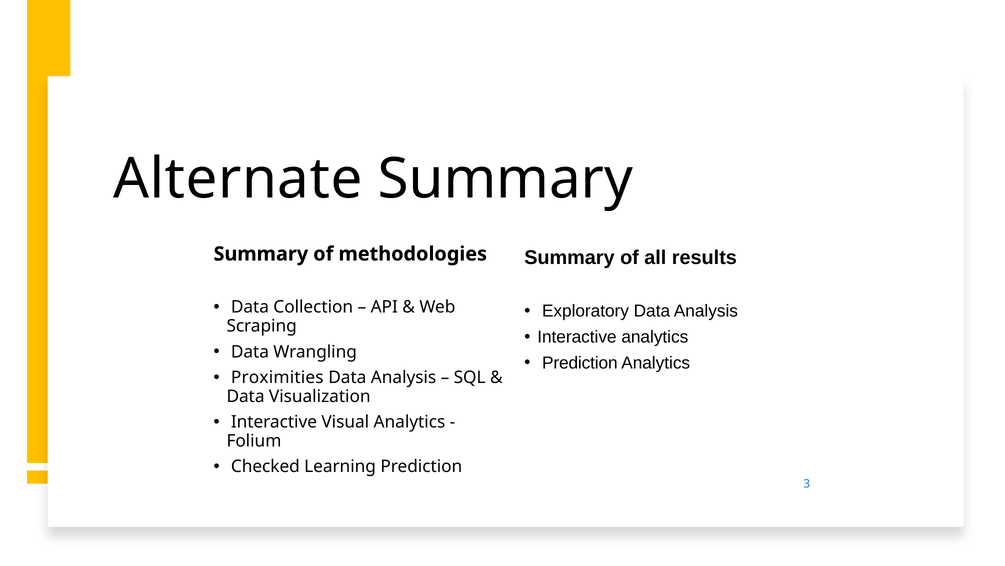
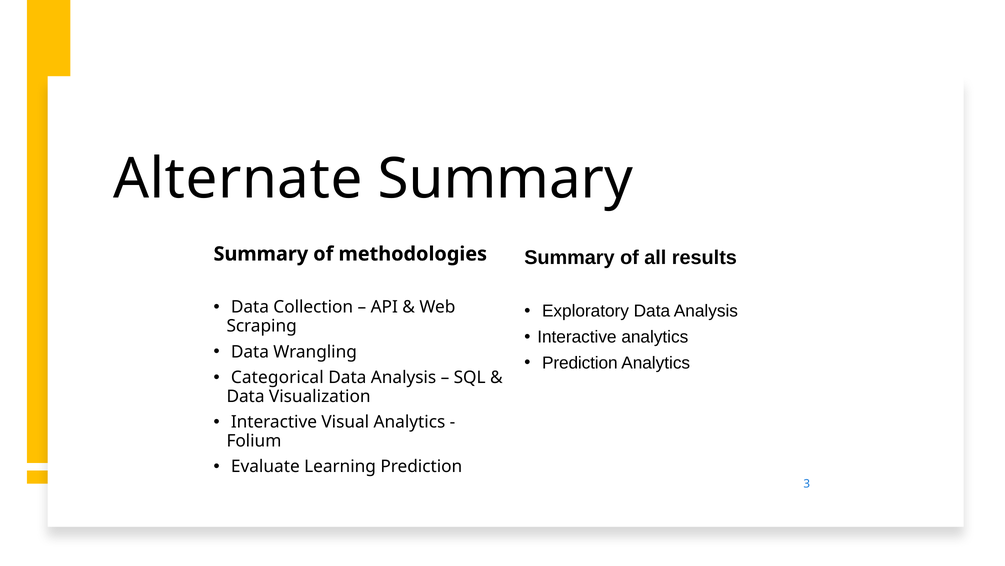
Proximities: Proximities -> Categorical (277, 377)
Checked: Checked -> Evaluate (265, 466)
